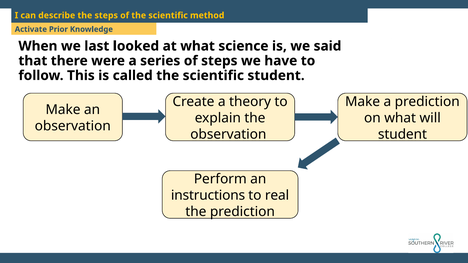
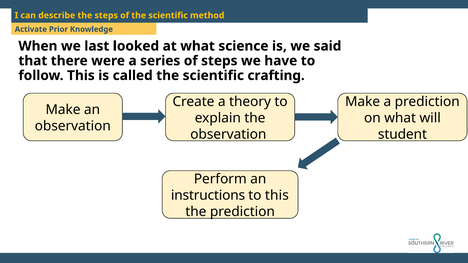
scientific student: student -> crafting (276, 76)
to real: real -> this (277, 196)
